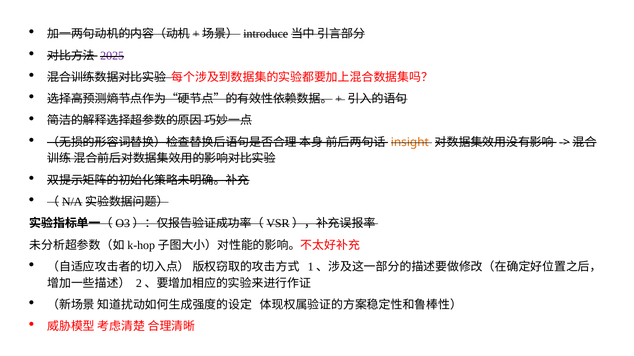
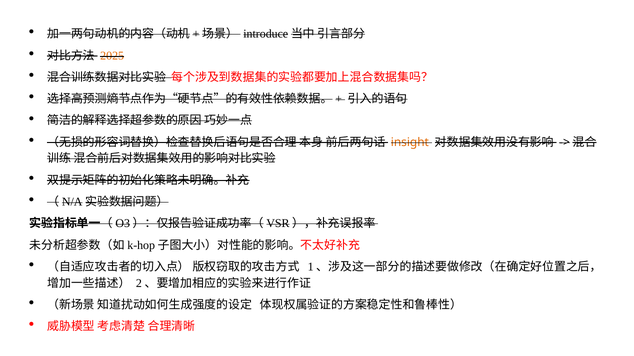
2025 colour: purple -> orange (112, 56)
